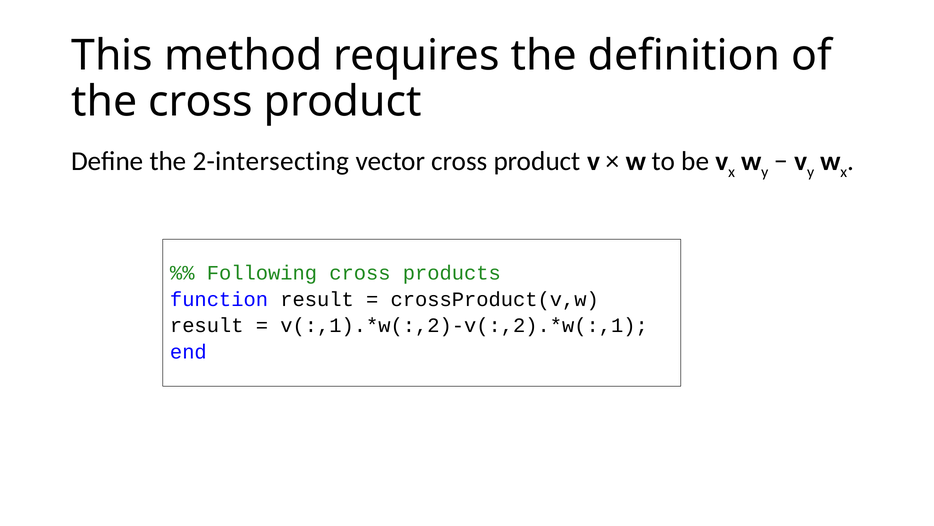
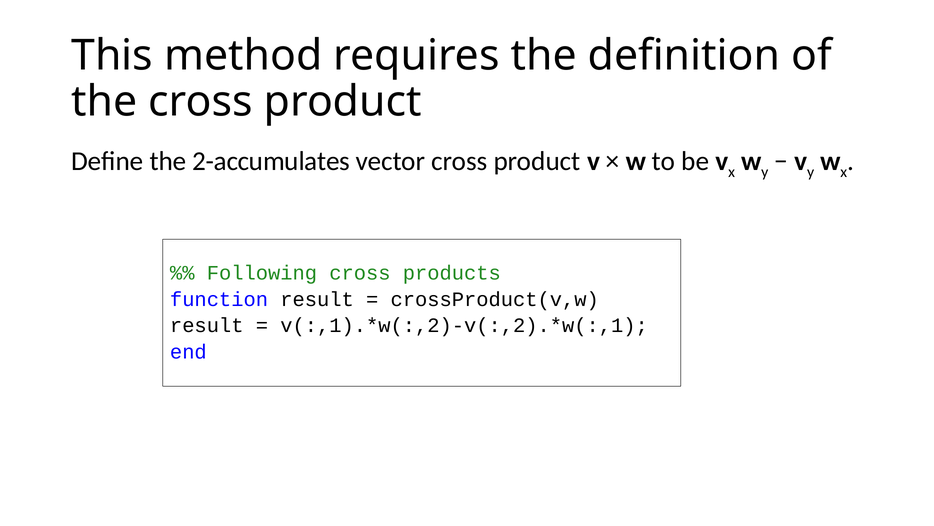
2-intersecting: 2-intersecting -> 2-accumulates (271, 161)
